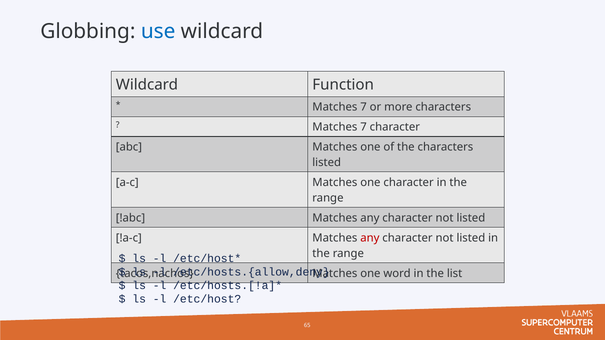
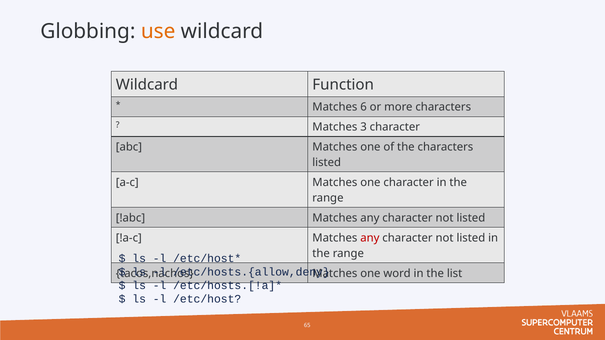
use colour: blue -> orange (158, 31)
7: 7 -> 6 (364, 107)
7: 7 -> 3 (364, 127)
